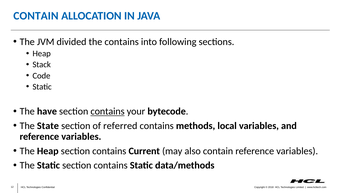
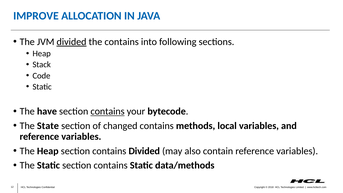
CONTAIN: CONTAIN -> IMPROVE (36, 16)
divided underline: none -> present (72, 42)
referred: referred -> changed (120, 126)
contains Current: Current -> Divided (144, 151)
